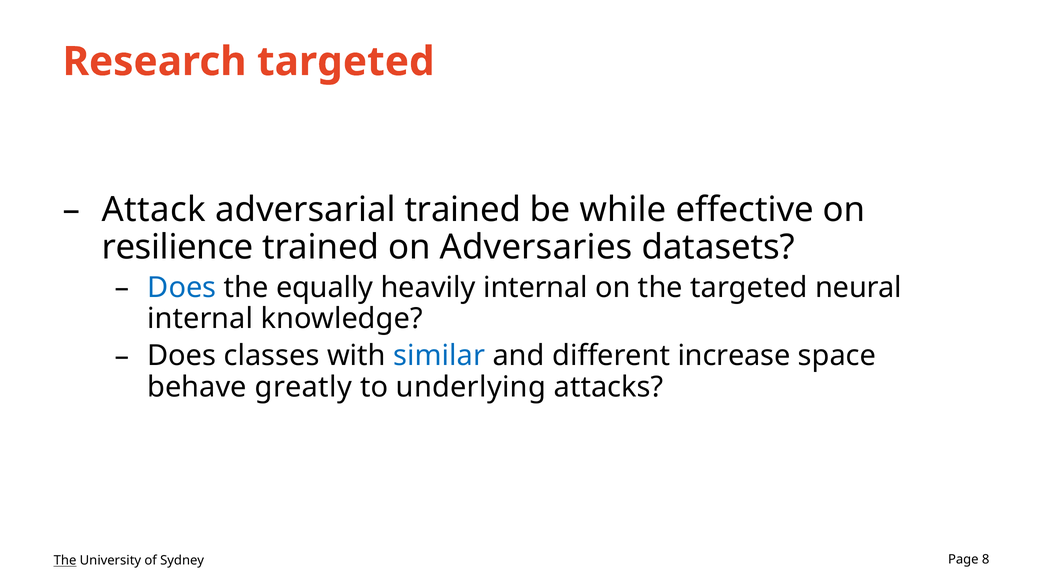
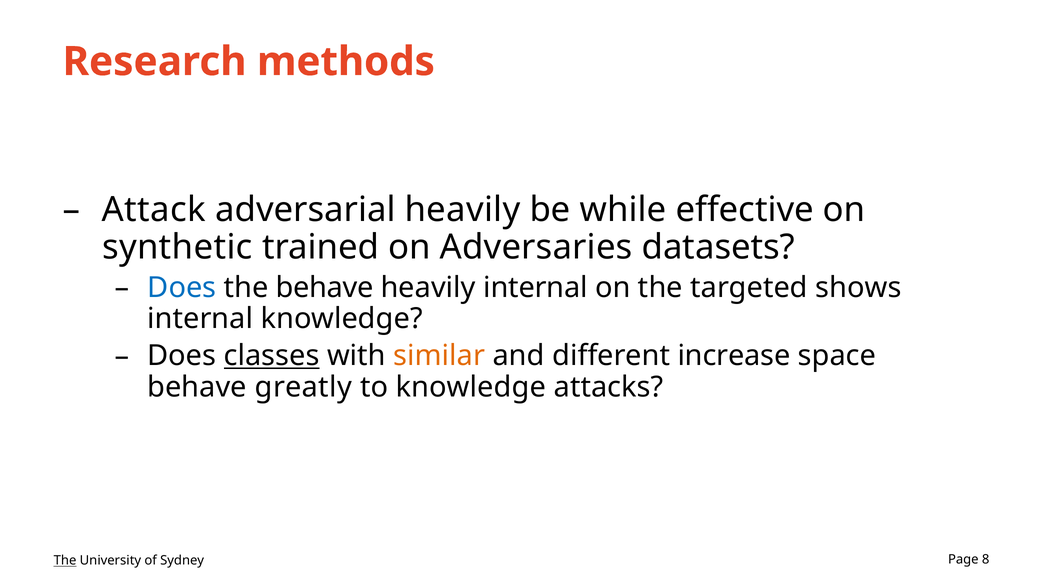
Research targeted: targeted -> methods (346, 62)
adversarial trained: trained -> heavily (462, 210)
resilience: resilience -> synthetic (177, 247)
the equally: equally -> behave (325, 287)
neural: neural -> shows (858, 287)
classes underline: none -> present (272, 356)
similar colour: blue -> orange (439, 356)
to underlying: underlying -> knowledge (471, 387)
